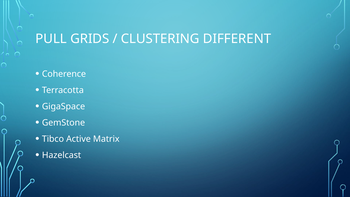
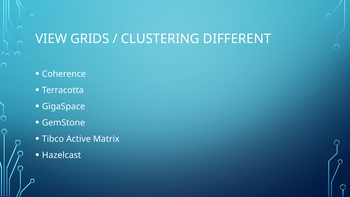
PULL: PULL -> VIEW (51, 39)
